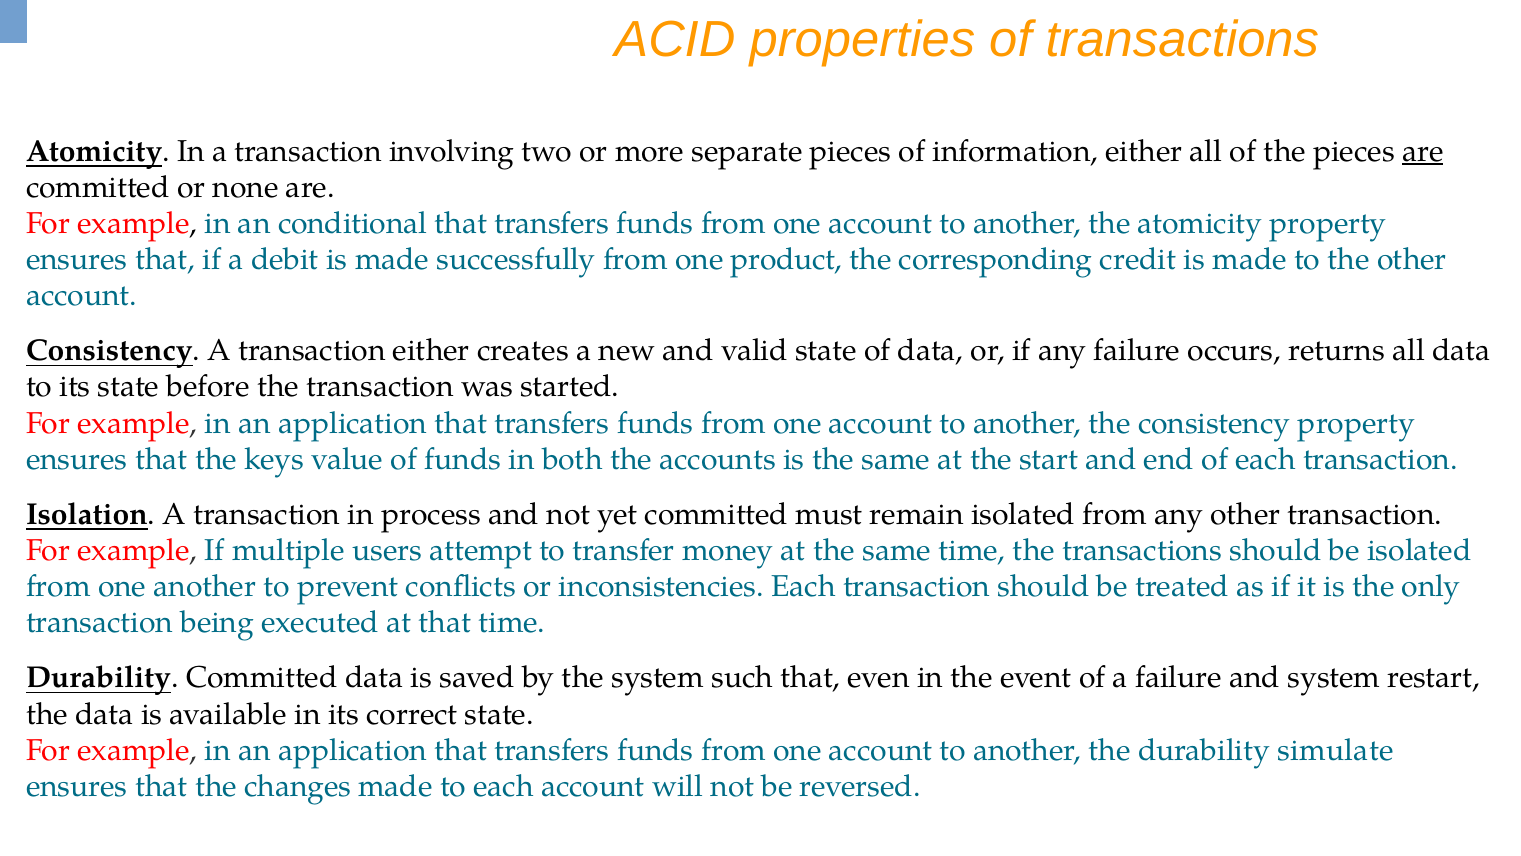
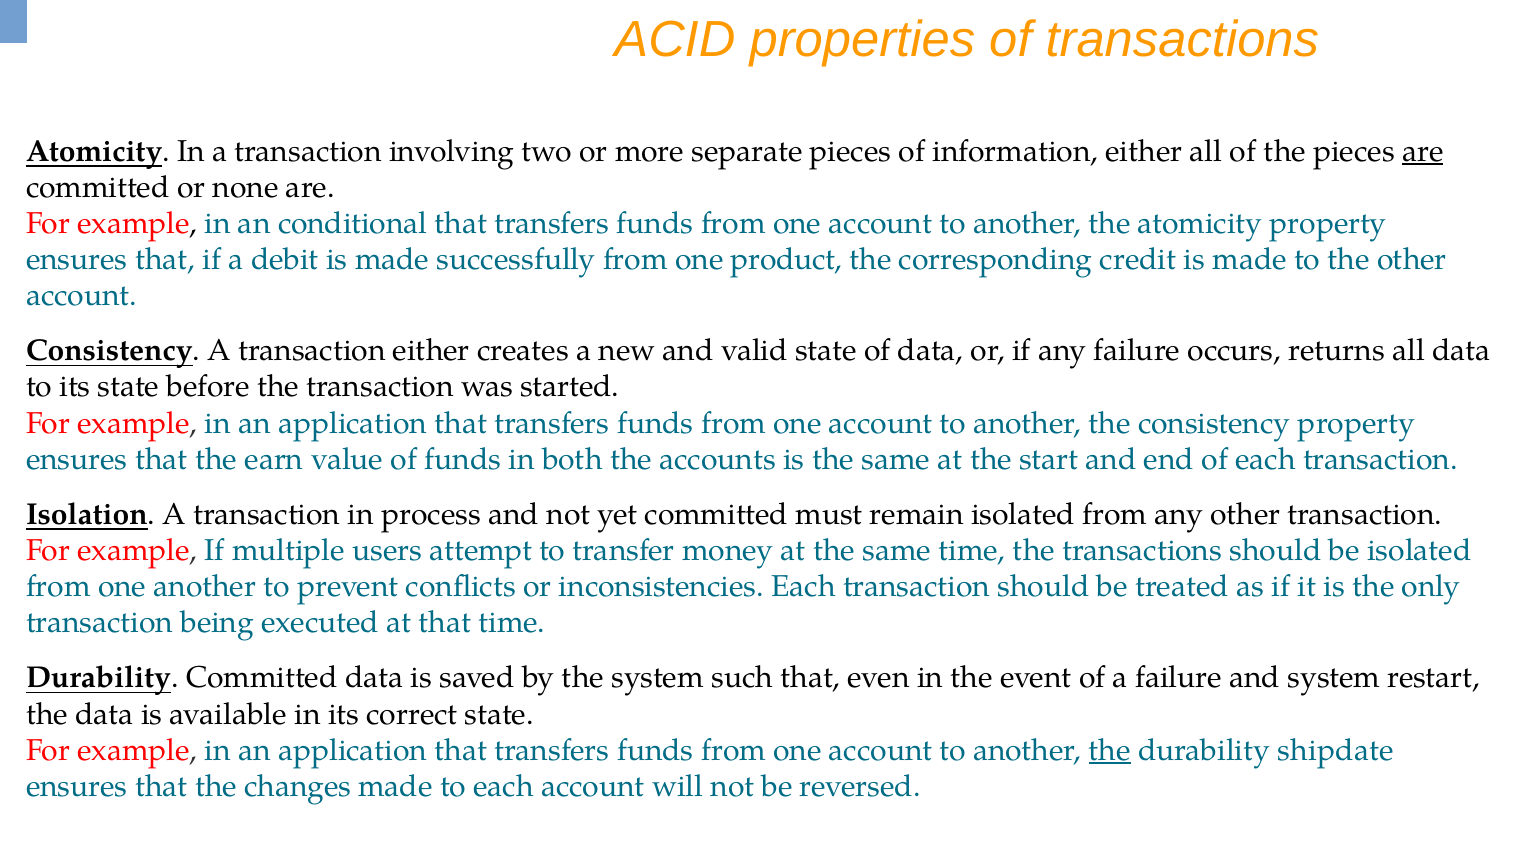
keys: keys -> earn (274, 459)
the underline: none -> present (1110, 750)
simulate: simulate -> shipdate (1336, 750)
